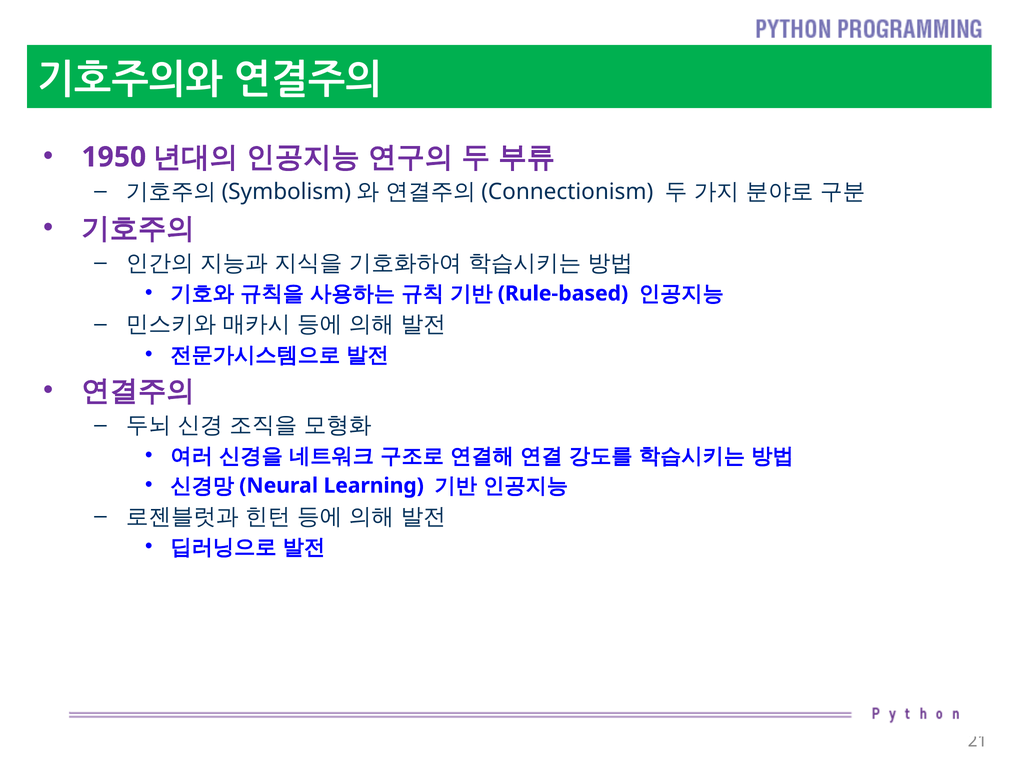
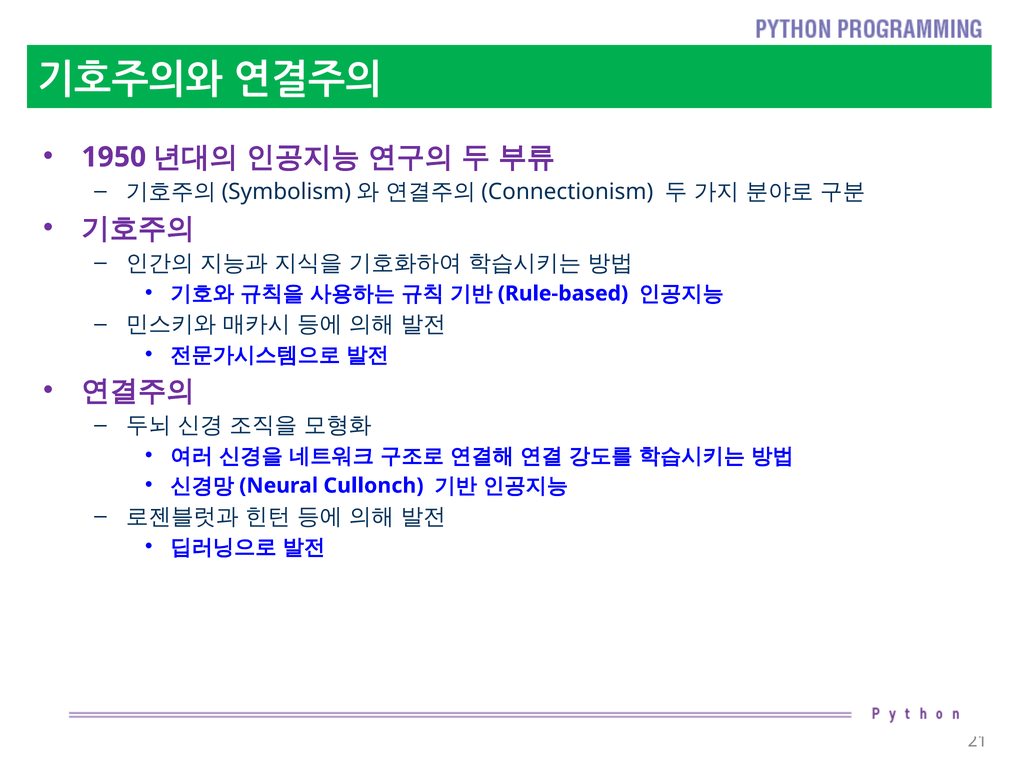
Learning: Learning -> Cullonch (374, 485)
